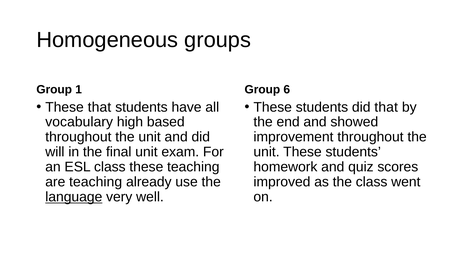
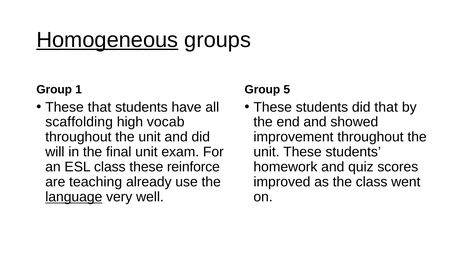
Homogeneous underline: none -> present (107, 40)
6: 6 -> 5 (287, 90)
vocabulary: vocabulary -> scaffolding (79, 122)
based: based -> vocab (166, 122)
these teaching: teaching -> reinforce (193, 167)
